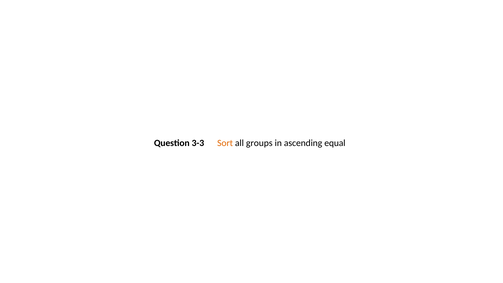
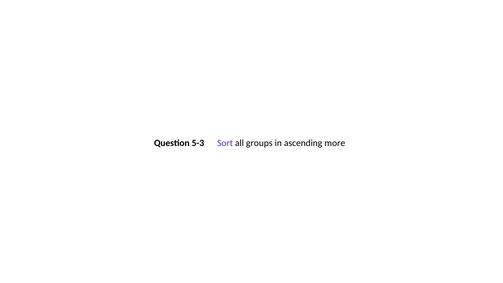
3-3: 3-3 -> 5-3 (198, 143)
Sort colour: orange -> purple (225, 143)
equal: equal -> more (335, 143)
